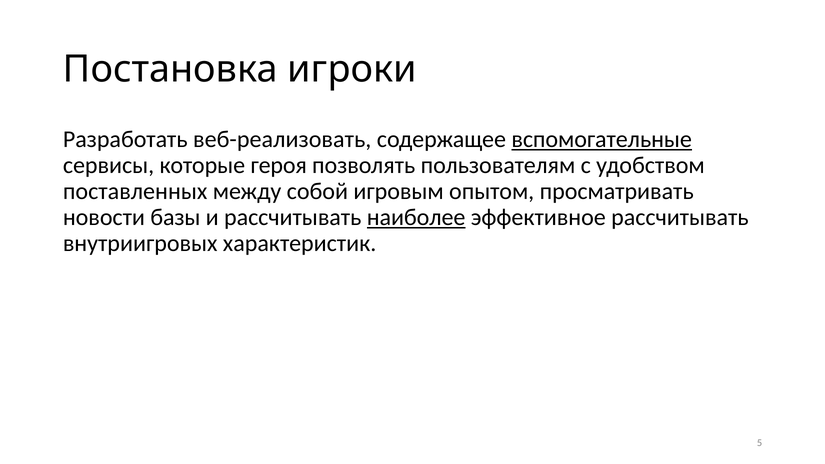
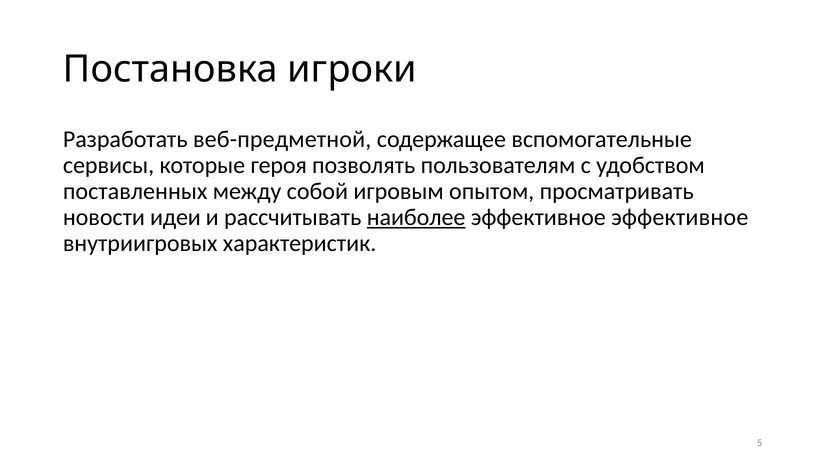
веб-реализовать: веб-реализовать -> веб-предметной (282, 139)
вспомогательные underline: present -> none (602, 139)
базы: базы -> идеи (175, 217)
эффективное рассчитывать: рассчитывать -> эффективное (680, 217)
